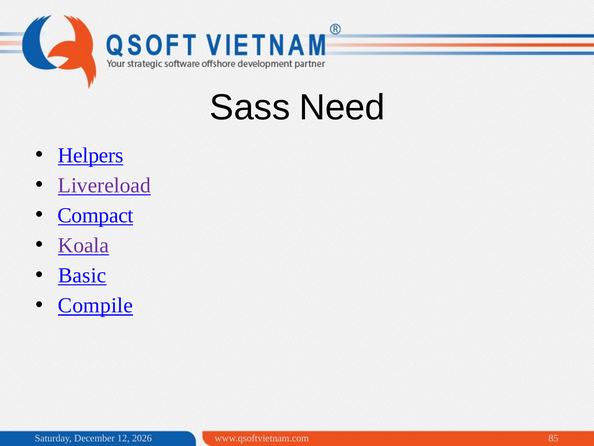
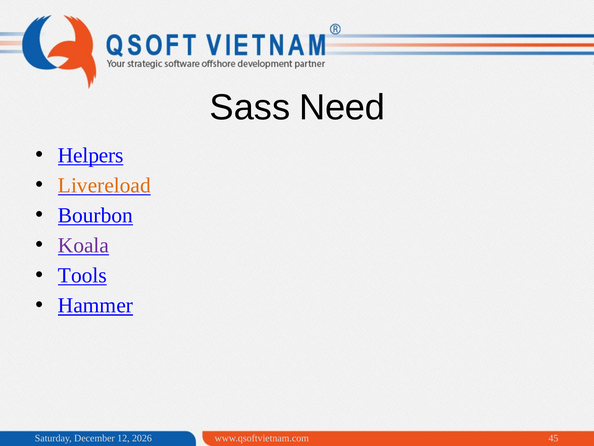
Livereload colour: purple -> orange (104, 185)
Compact: Compact -> Bourbon (95, 215)
Basic: Basic -> Tools (82, 275)
Compile: Compile -> Hammer (95, 305)
85: 85 -> 45 (553, 438)
